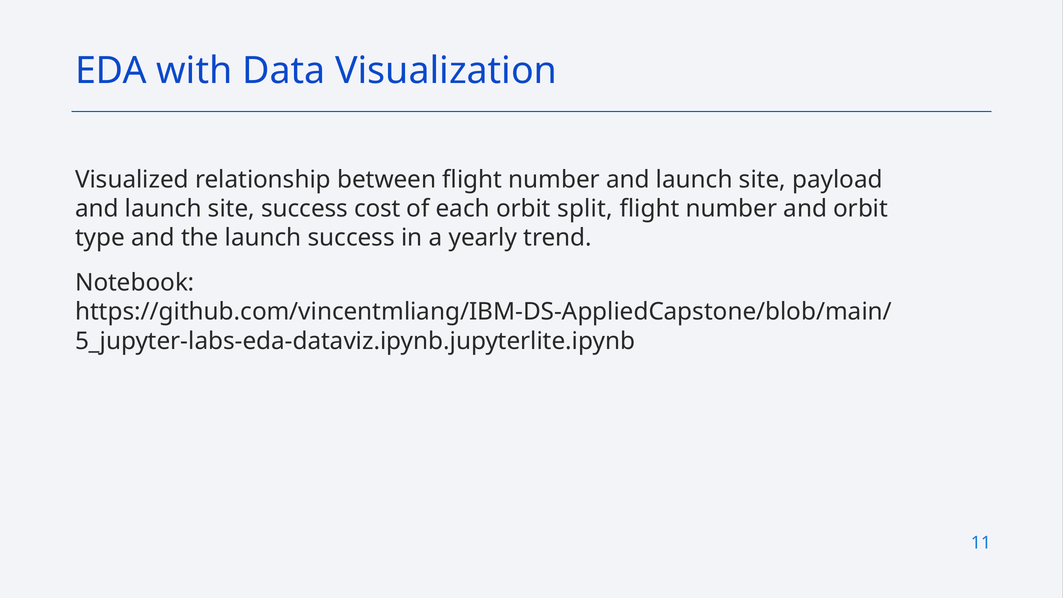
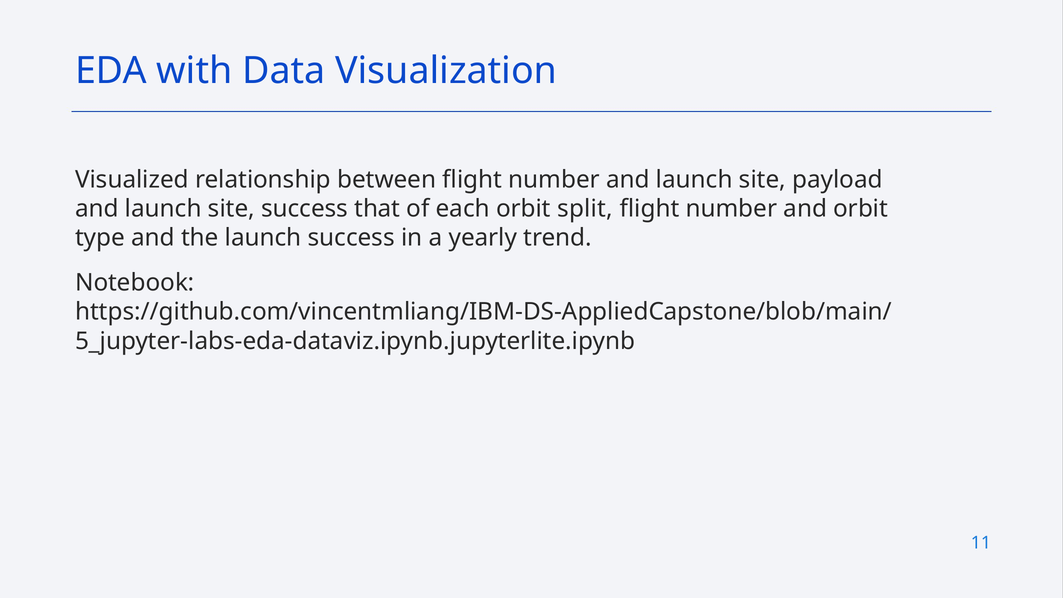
cost: cost -> that (377, 209)
